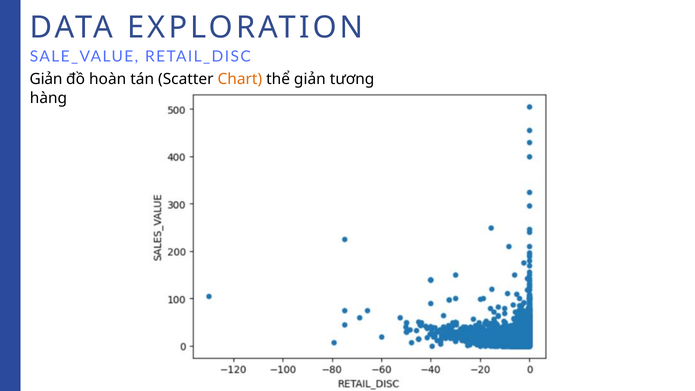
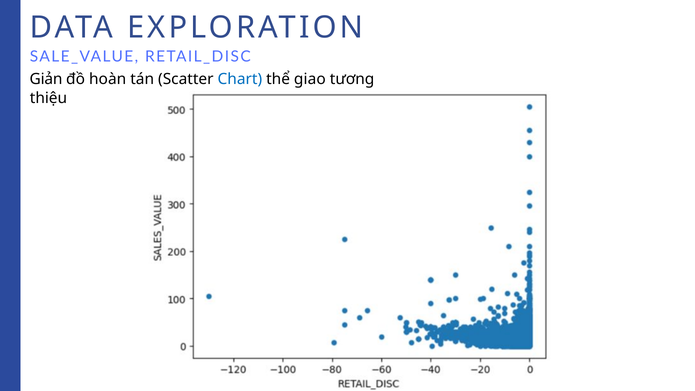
Chart colour: orange -> blue (240, 79)
thể giản: giản -> giao (310, 79)
hàng: hàng -> thiệu (48, 98)
